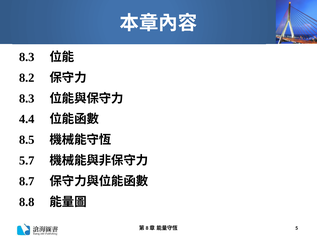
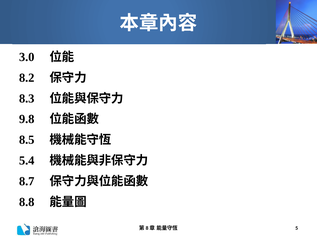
8.3: 8.3 -> 3.0 (27, 57)
4.4: 4.4 -> 9.8 (27, 119)
5.7: 5.7 -> 5.4 (27, 160)
